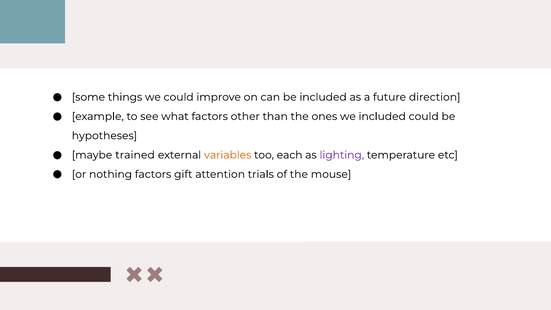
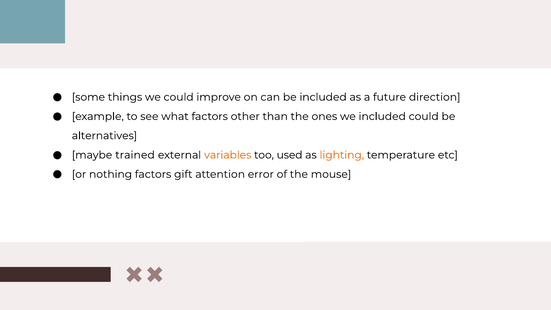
hypotheses: hypotheses -> alternatives (104, 136)
each: each -> used (290, 155)
lighting colour: purple -> orange (342, 155)
trials: trials -> error (261, 174)
